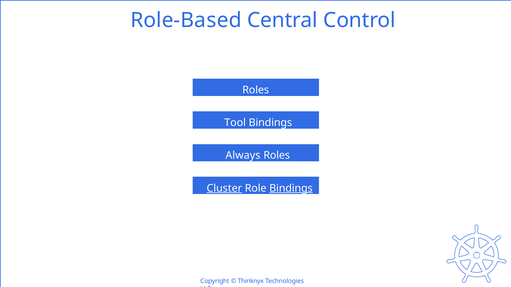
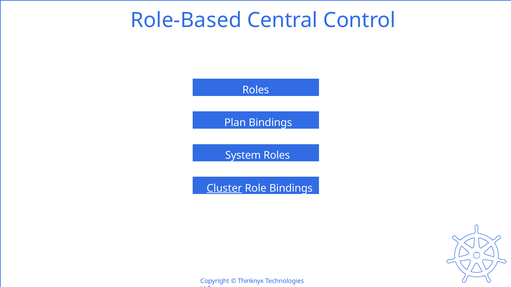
Tool: Tool -> Plan (235, 123)
Always: Always -> System (243, 156)
Bindings underline: present -> none (291, 188)
